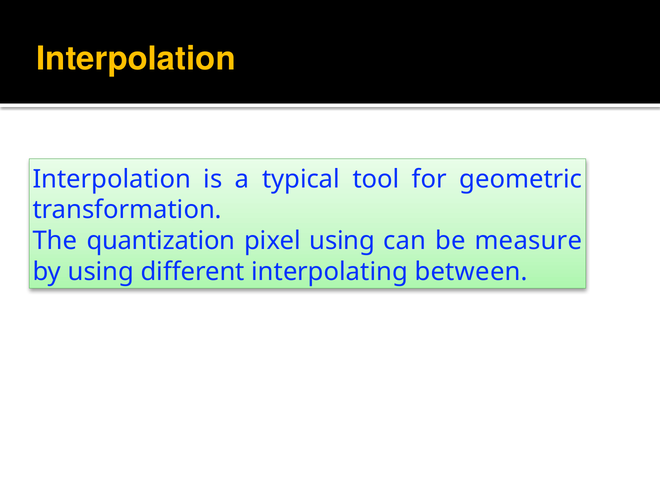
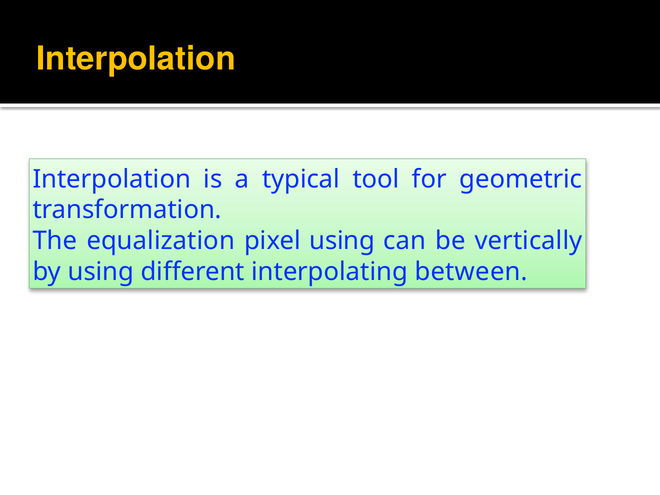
quantization: quantization -> equalization (161, 241)
measure: measure -> vertically (529, 241)
